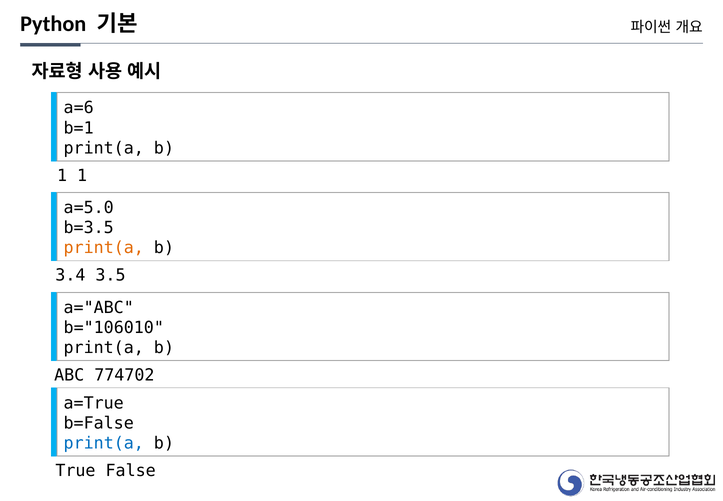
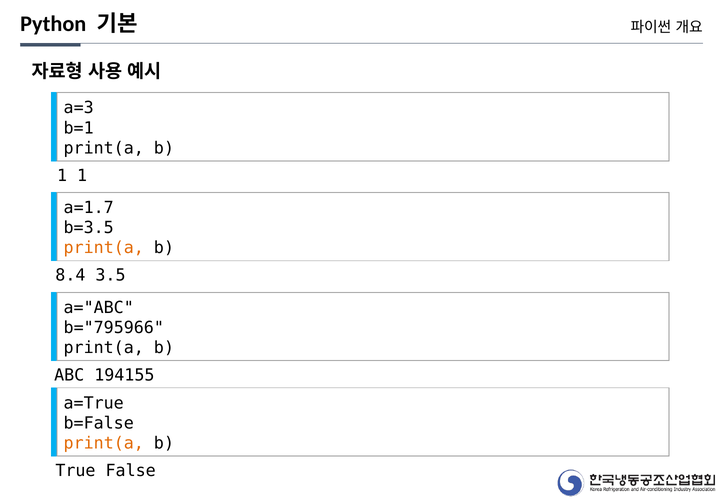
a=6: a=6 -> a=3 (79, 108)
a=5.0: a=5.0 -> a=1.7 (89, 208)
3.4: 3.4 -> 8.4 (70, 275)
b="106010: b="106010 -> b="795966 (114, 327)
774702: 774702 -> 194155 (124, 375)
print(a colour: blue -> orange (104, 443)
